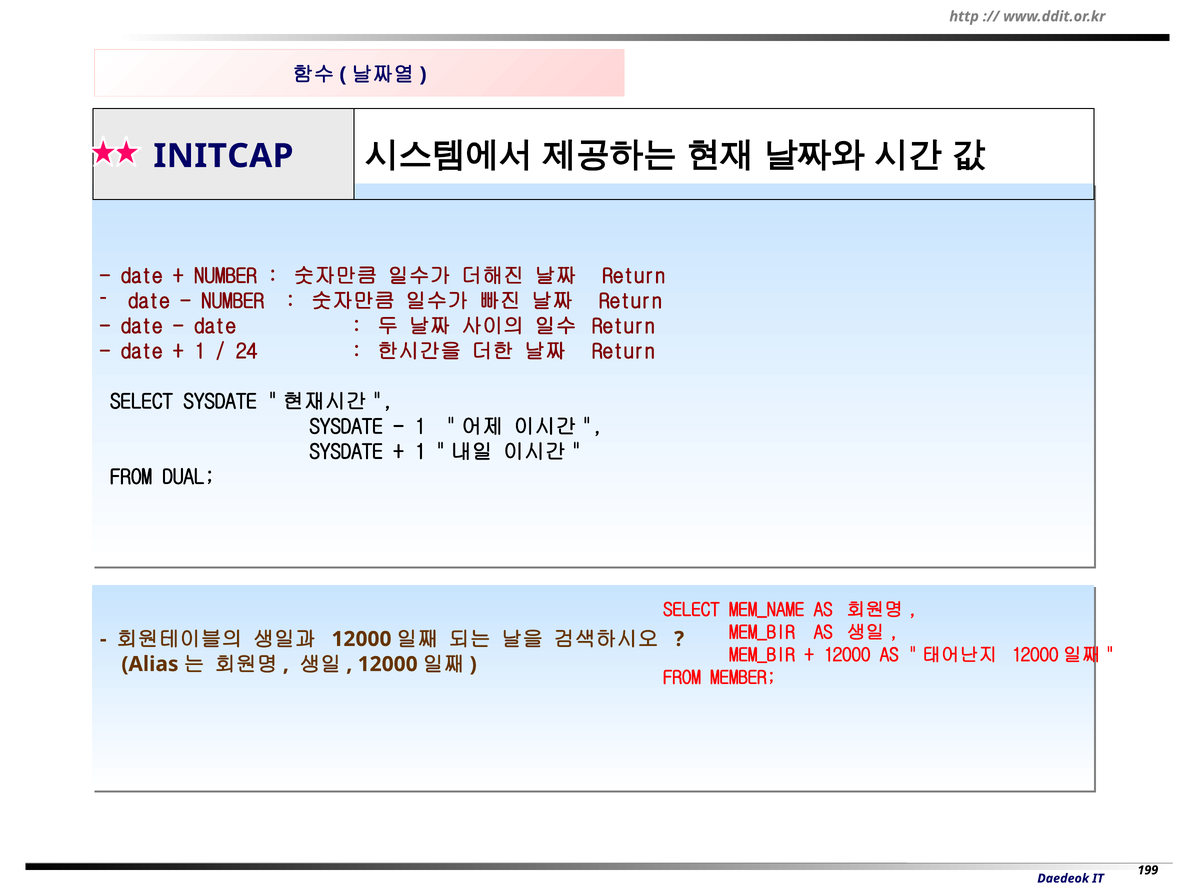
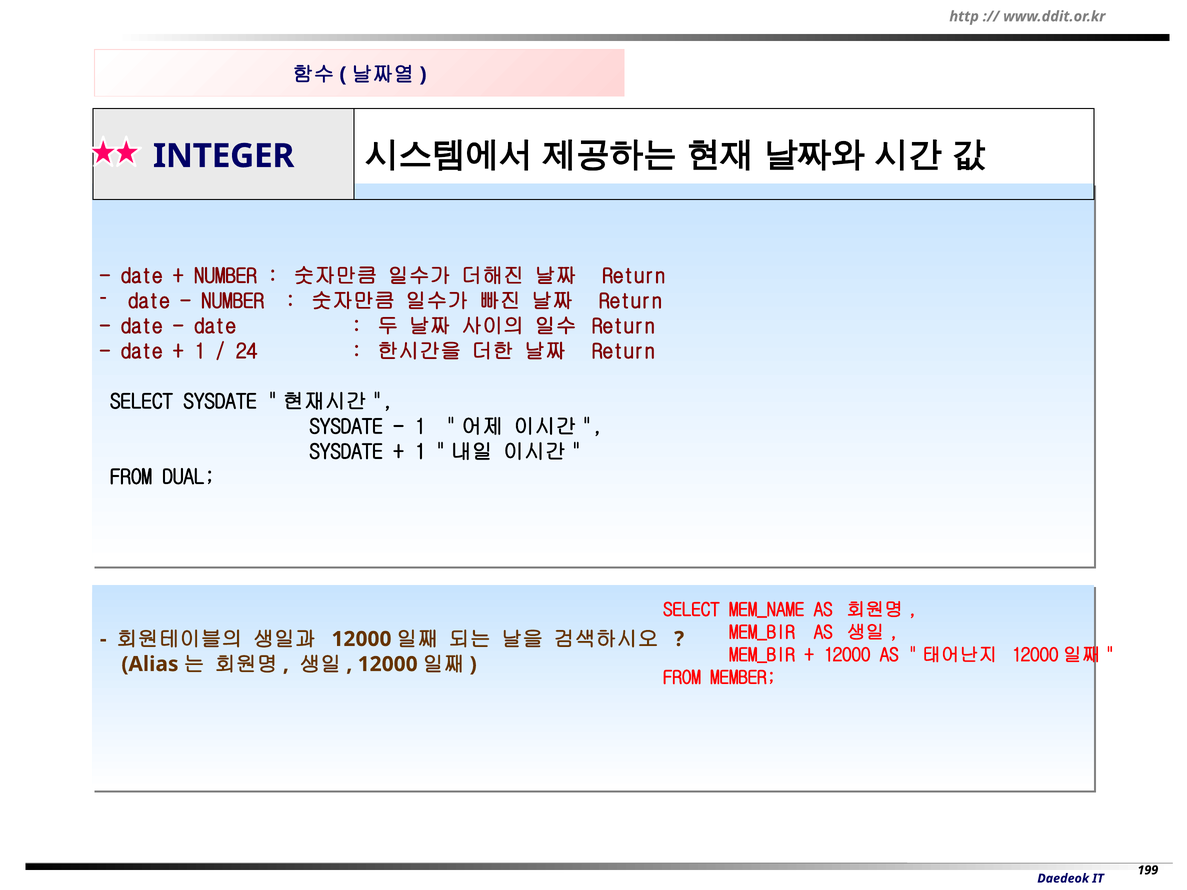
INITCAP: INITCAP -> INTEGER (224, 156)
